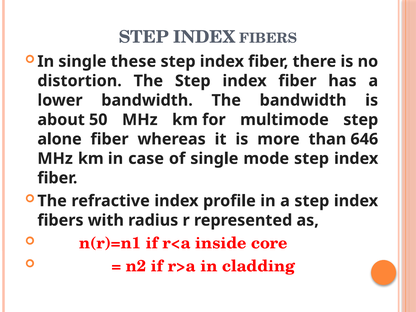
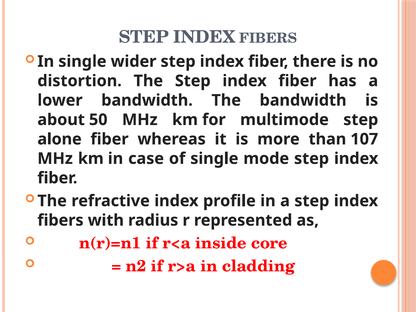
these: these -> wider (134, 61)
646: 646 -> 107 (364, 139)
